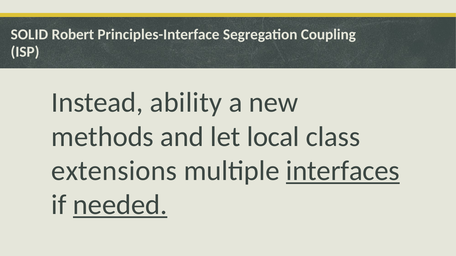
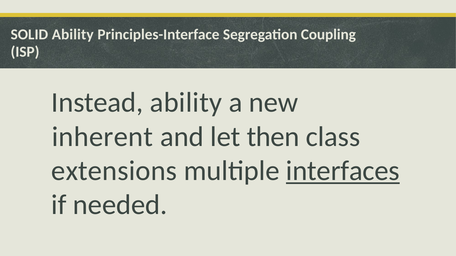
SOLID Robert: Robert -> Ability (73, 34)
methods: methods -> inherent (102, 137)
local: local -> then (273, 137)
needed underline: present -> none (120, 205)
